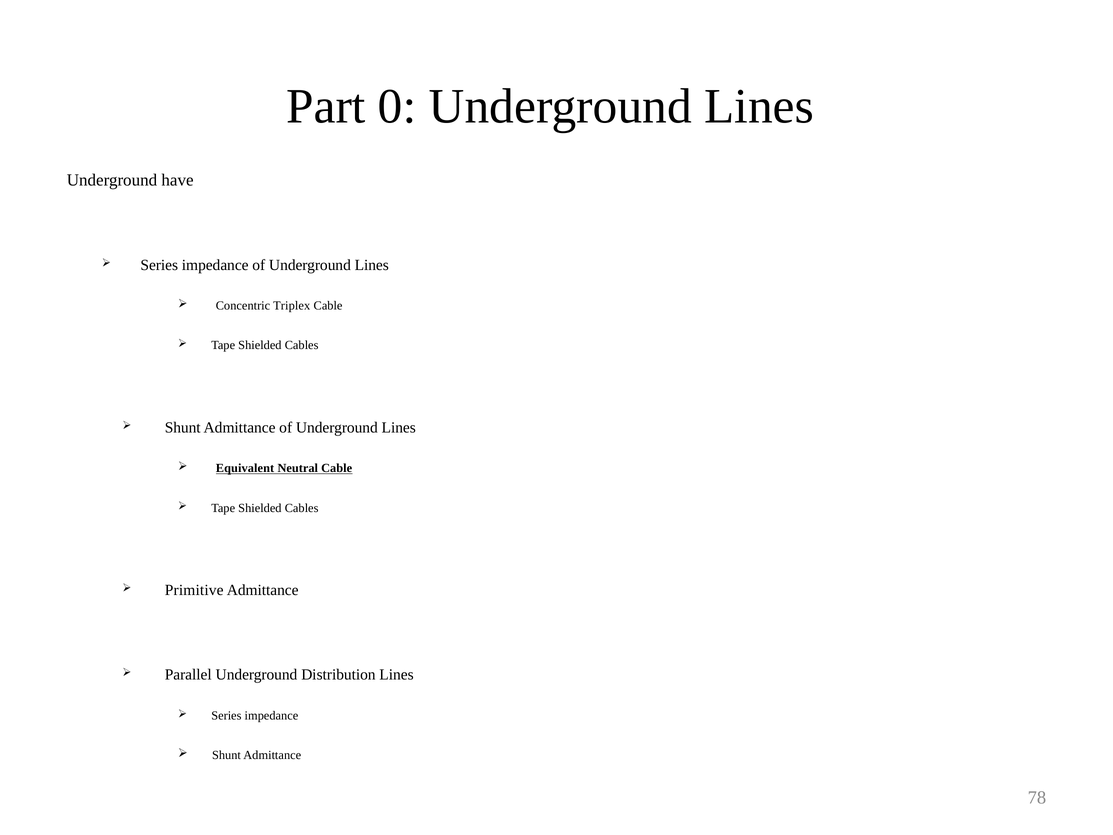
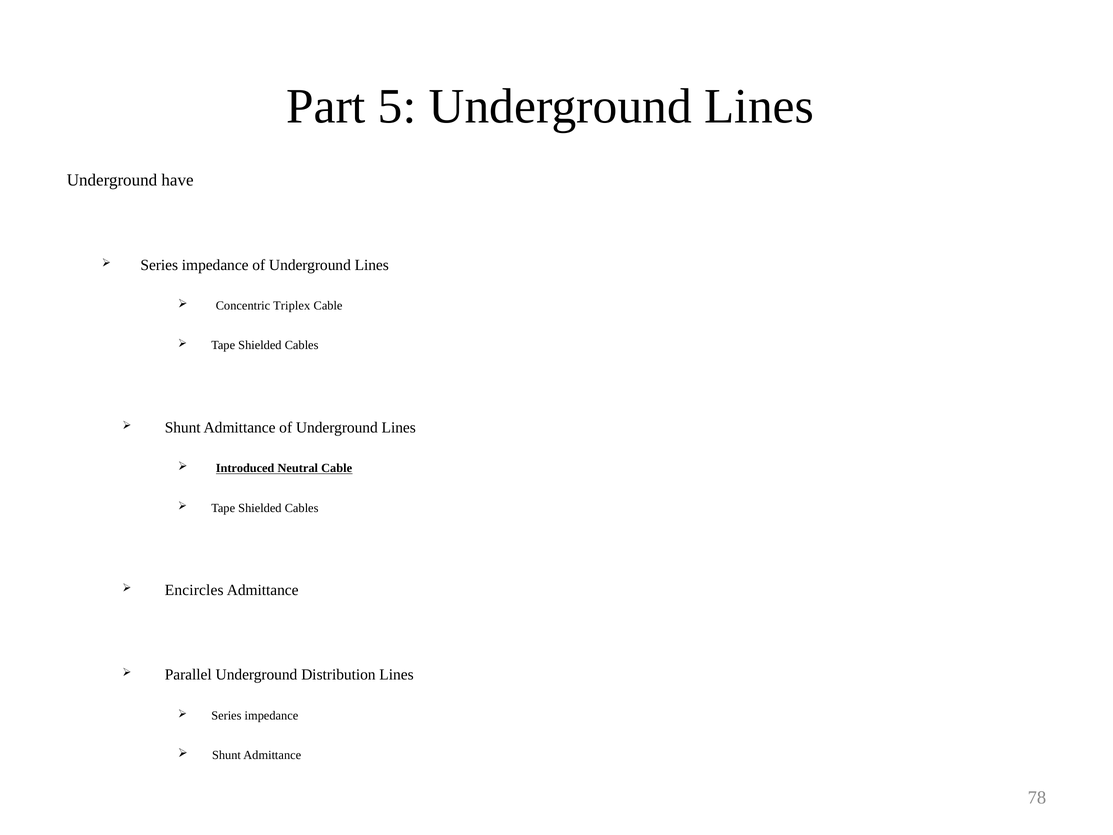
0: 0 -> 5 (397, 106)
Equivalent: Equivalent -> Introduced (245, 468)
Primitive: Primitive -> Encircles (194, 590)
